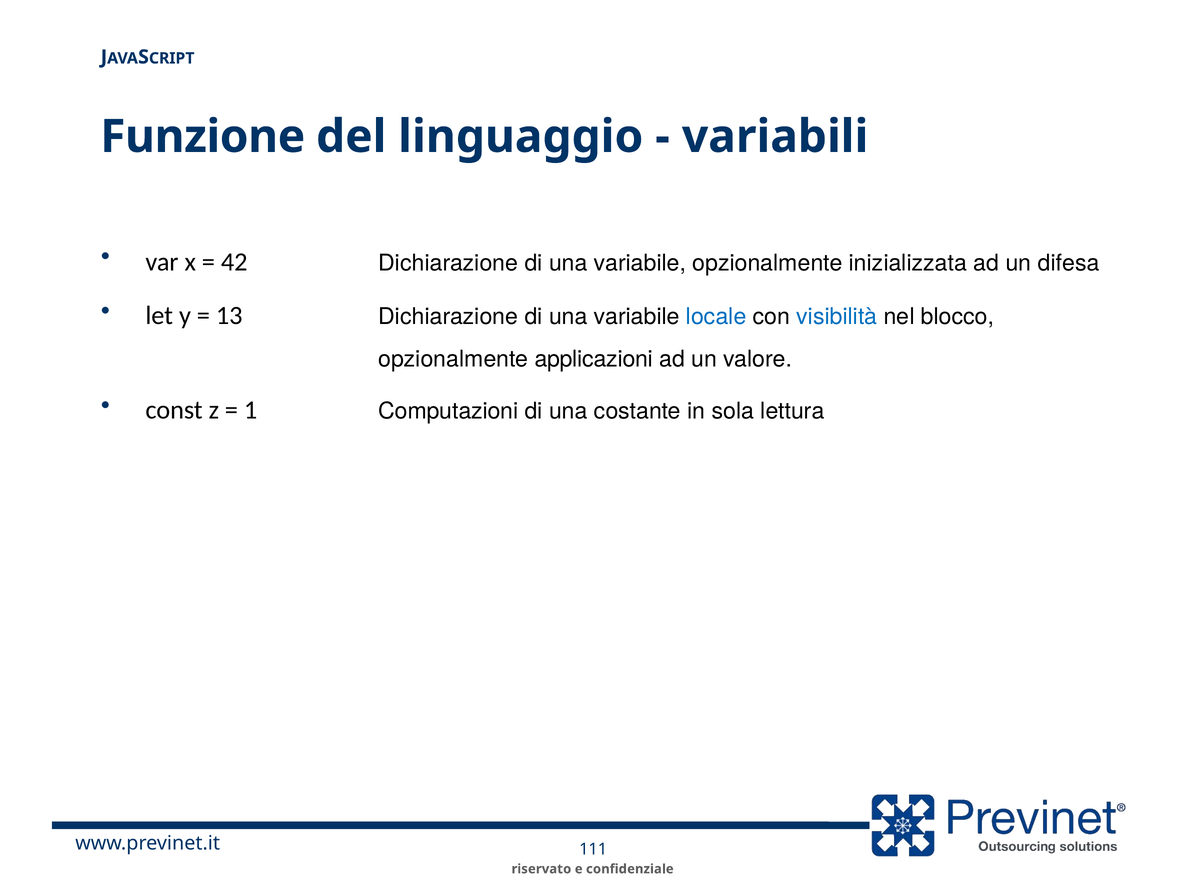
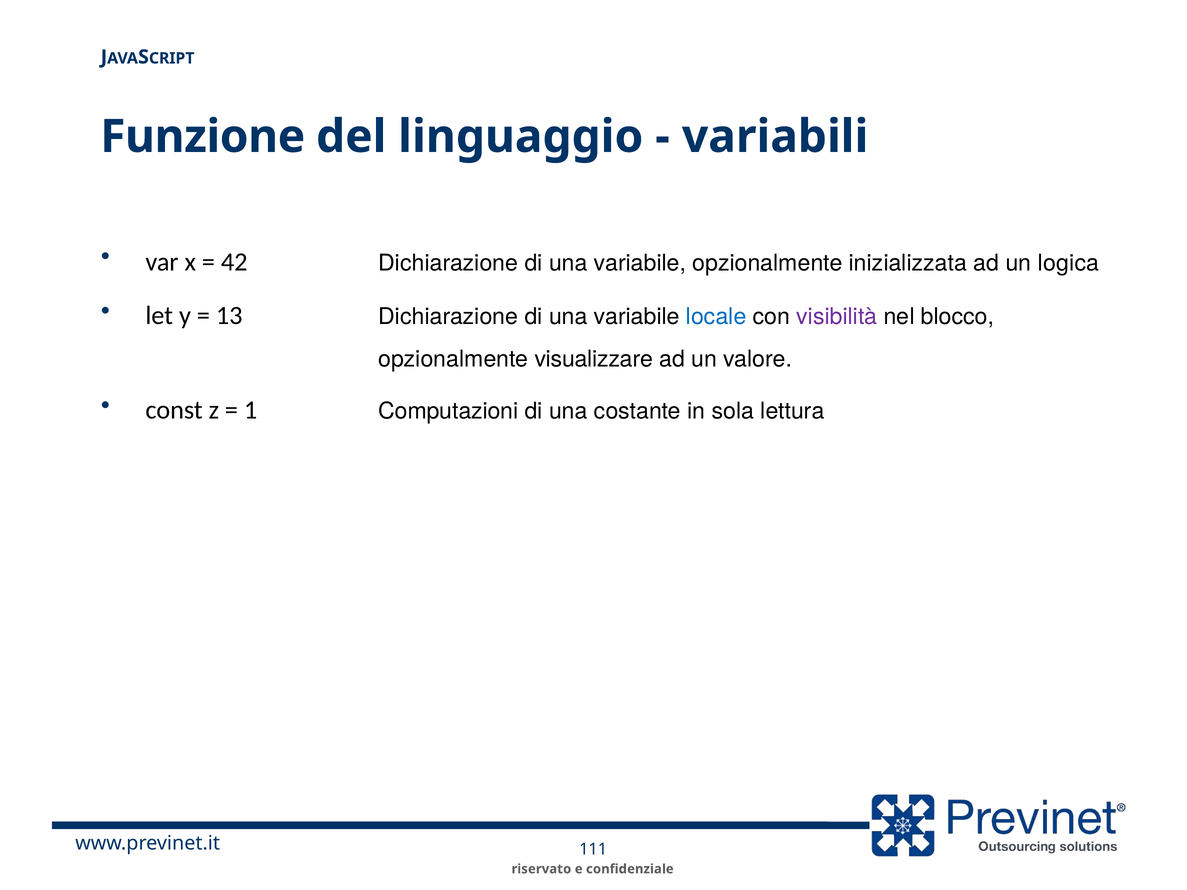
difesa: difesa -> logica (1069, 263)
visibilità colour: blue -> purple (837, 317)
applicazioni: applicazioni -> visualizzare (594, 359)
